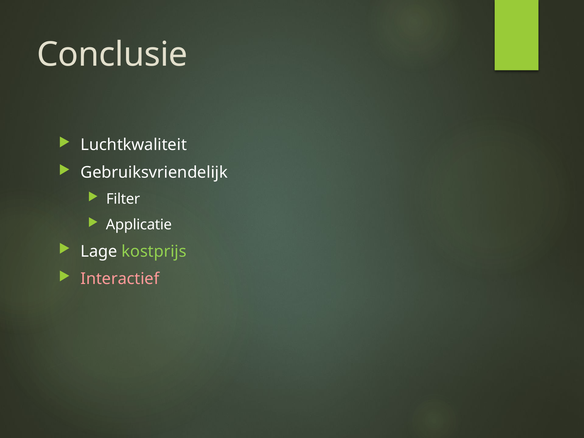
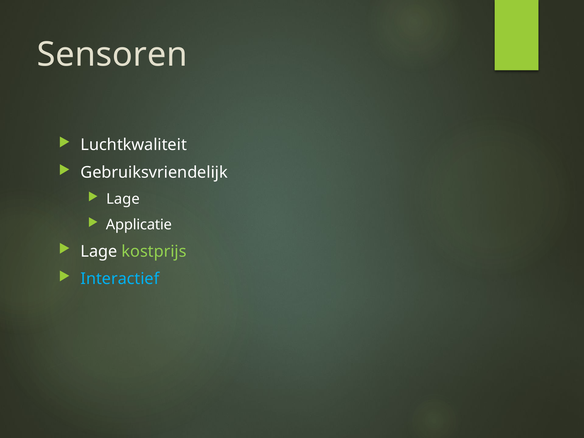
Conclusie: Conclusie -> Sensoren (112, 55)
Filter: Filter -> Lage (123, 199)
Interactief colour: pink -> light blue (120, 279)
